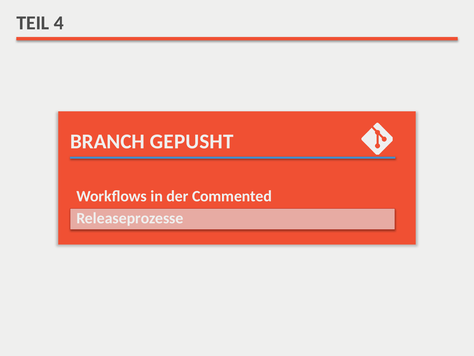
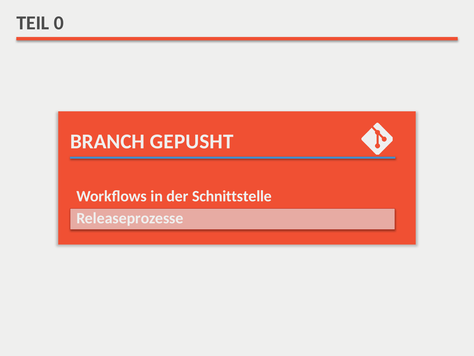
4: 4 -> 0 (59, 23)
Commented: Commented -> Schnittstelle (232, 196)
